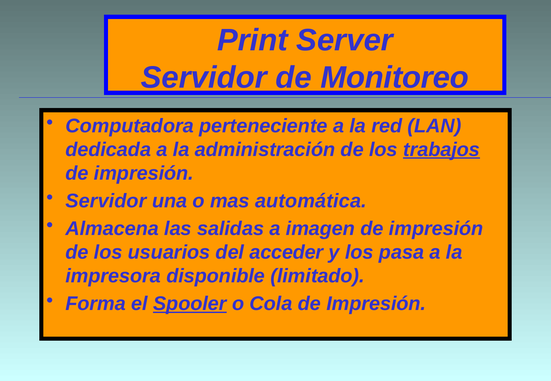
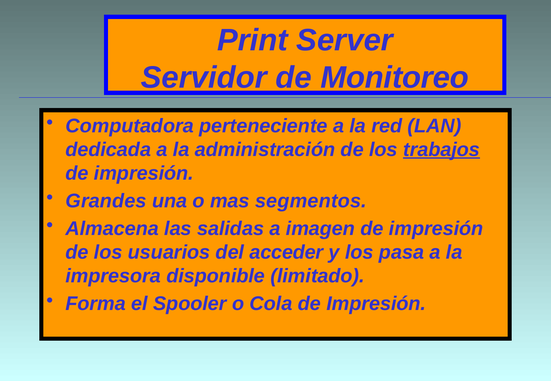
Servidor: Servidor -> Grandes (106, 201)
automática: automática -> segmentos (311, 201)
Spooler underline: present -> none (190, 304)
